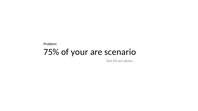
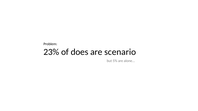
75%: 75% -> 23% (51, 52)
your: your -> does (80, 52)
